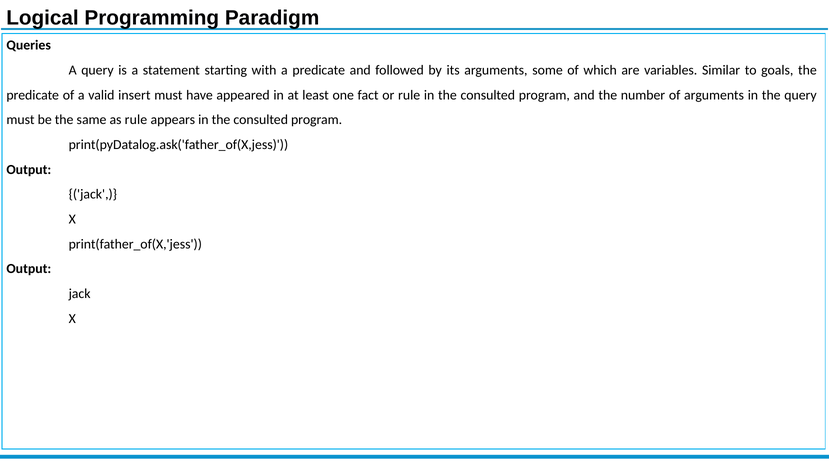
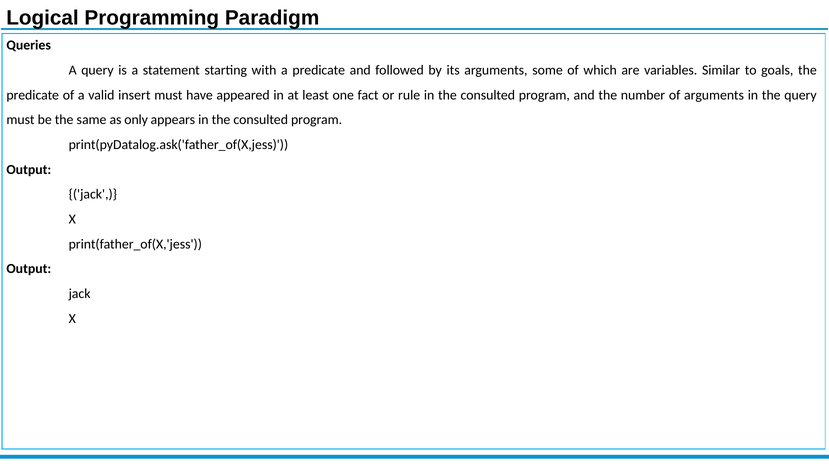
as rule: rule -> only (136, 120)
